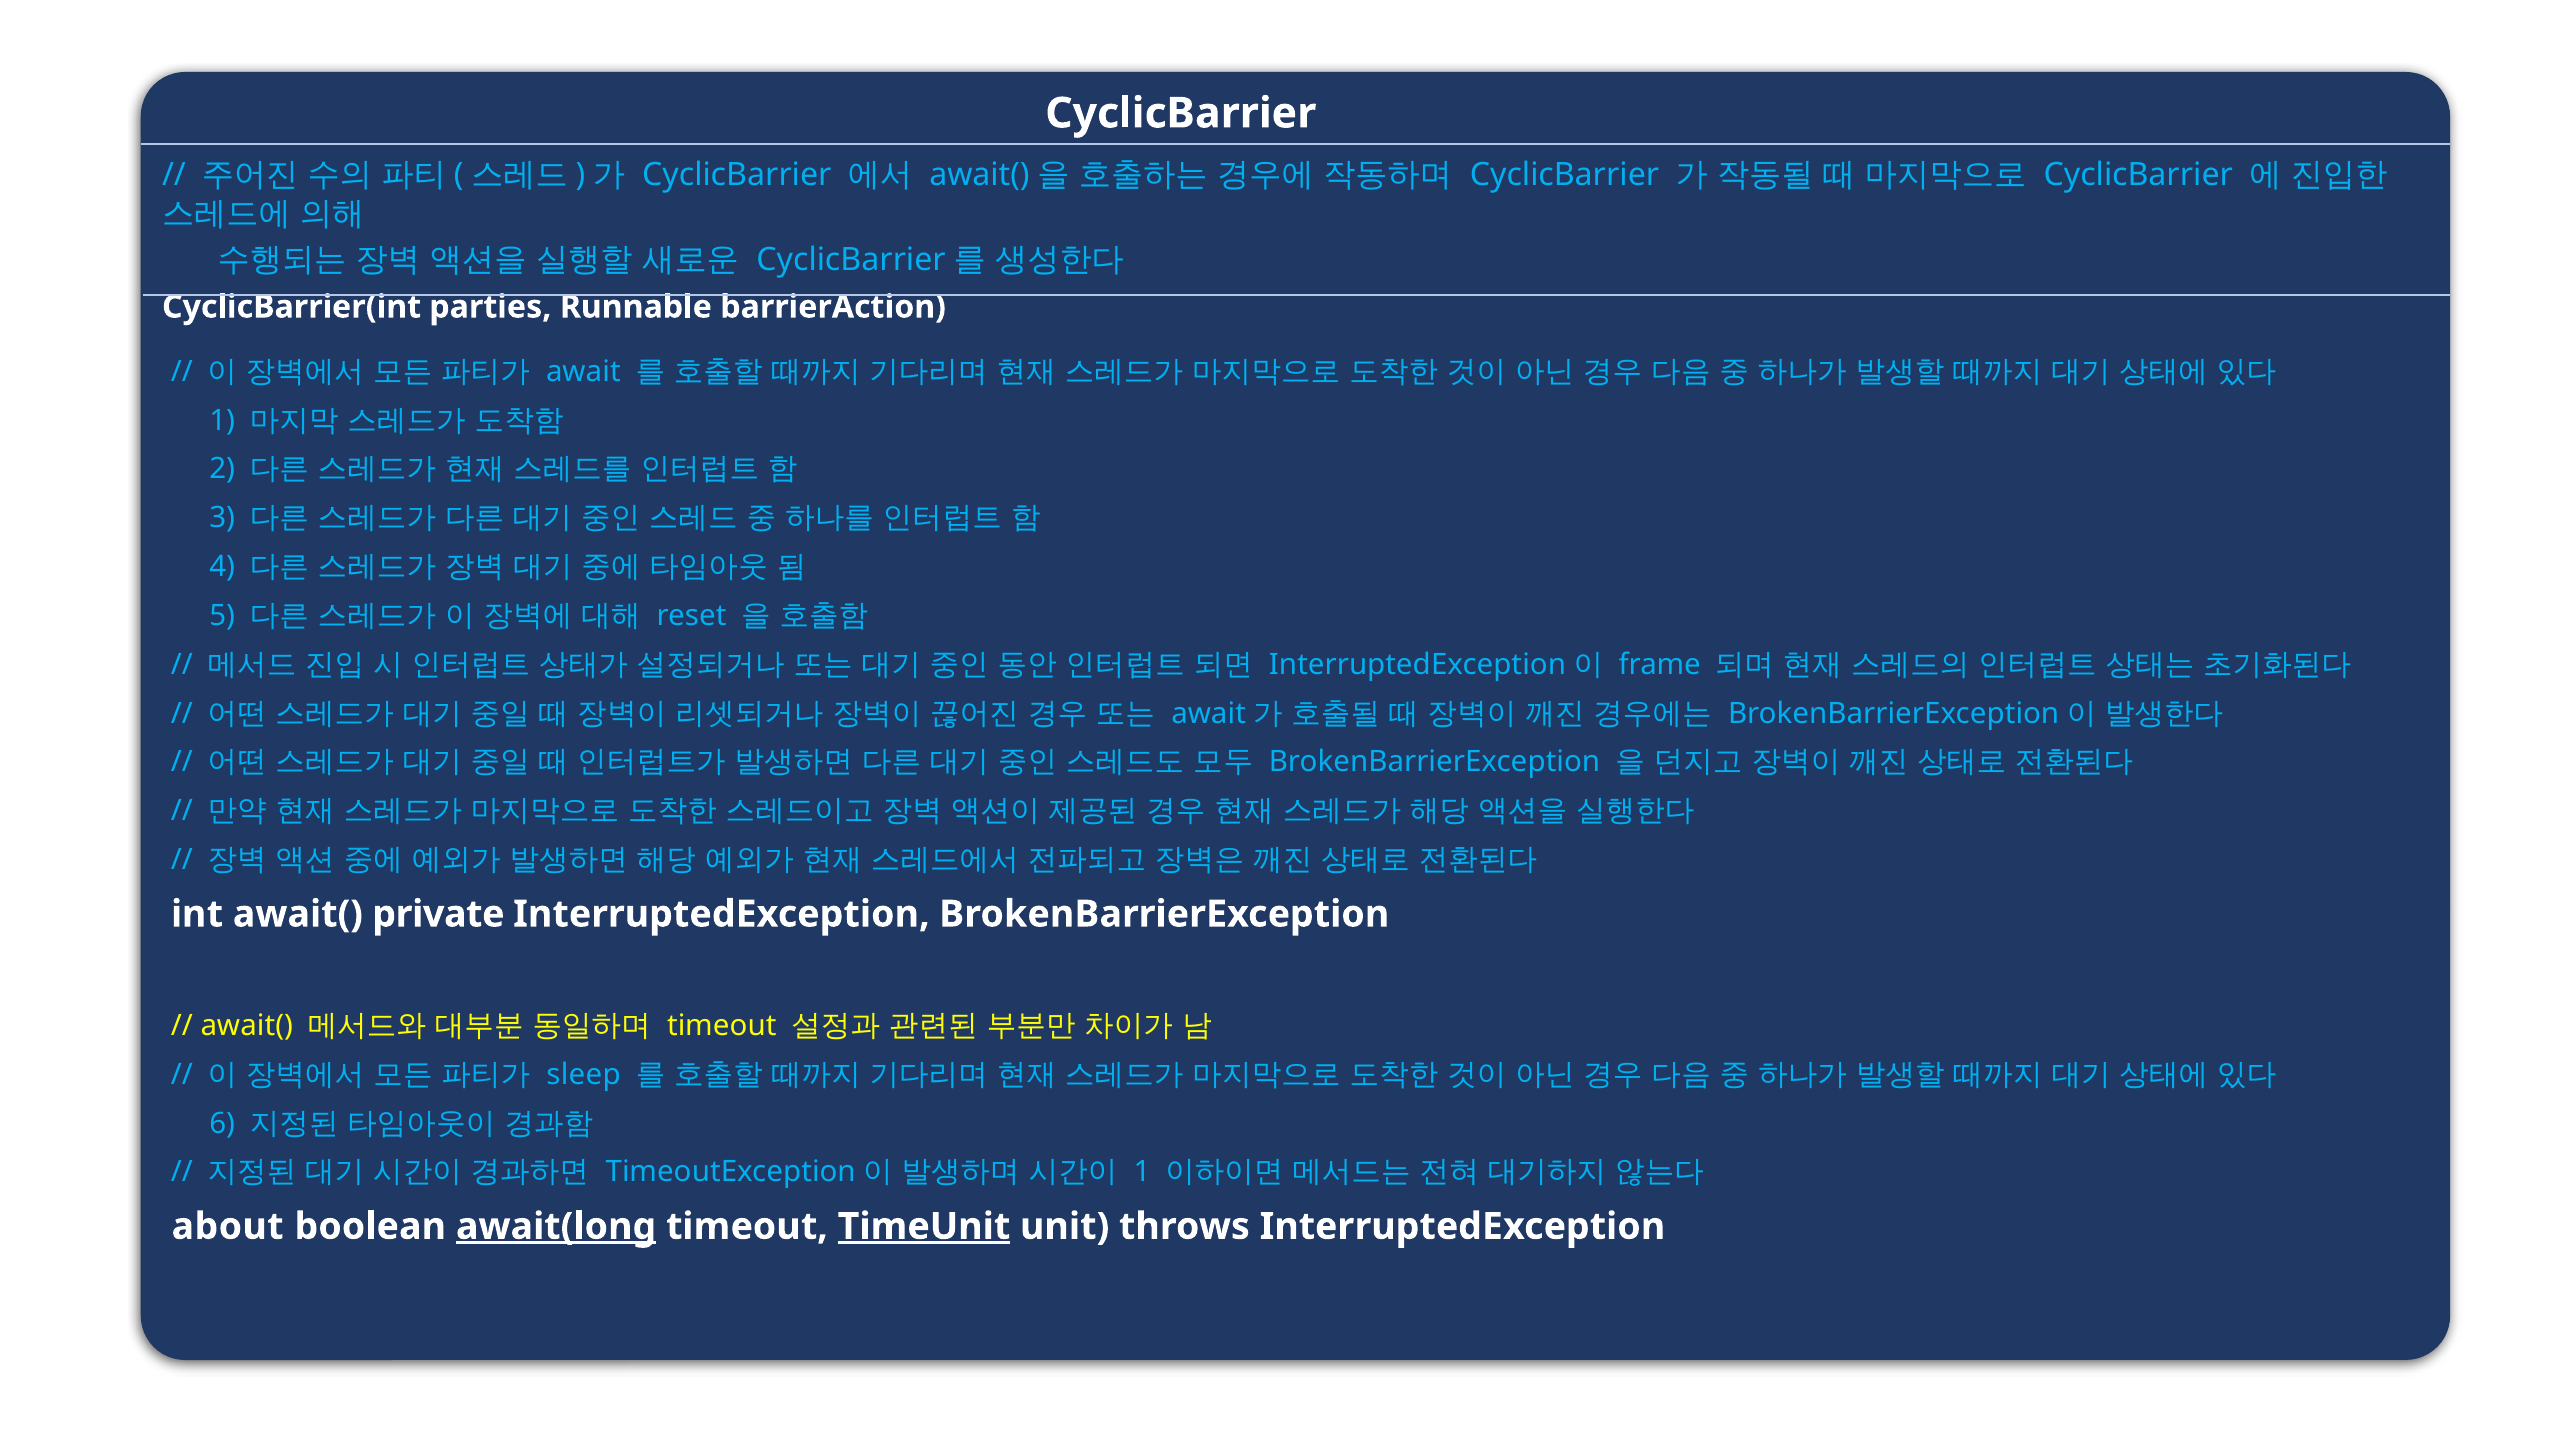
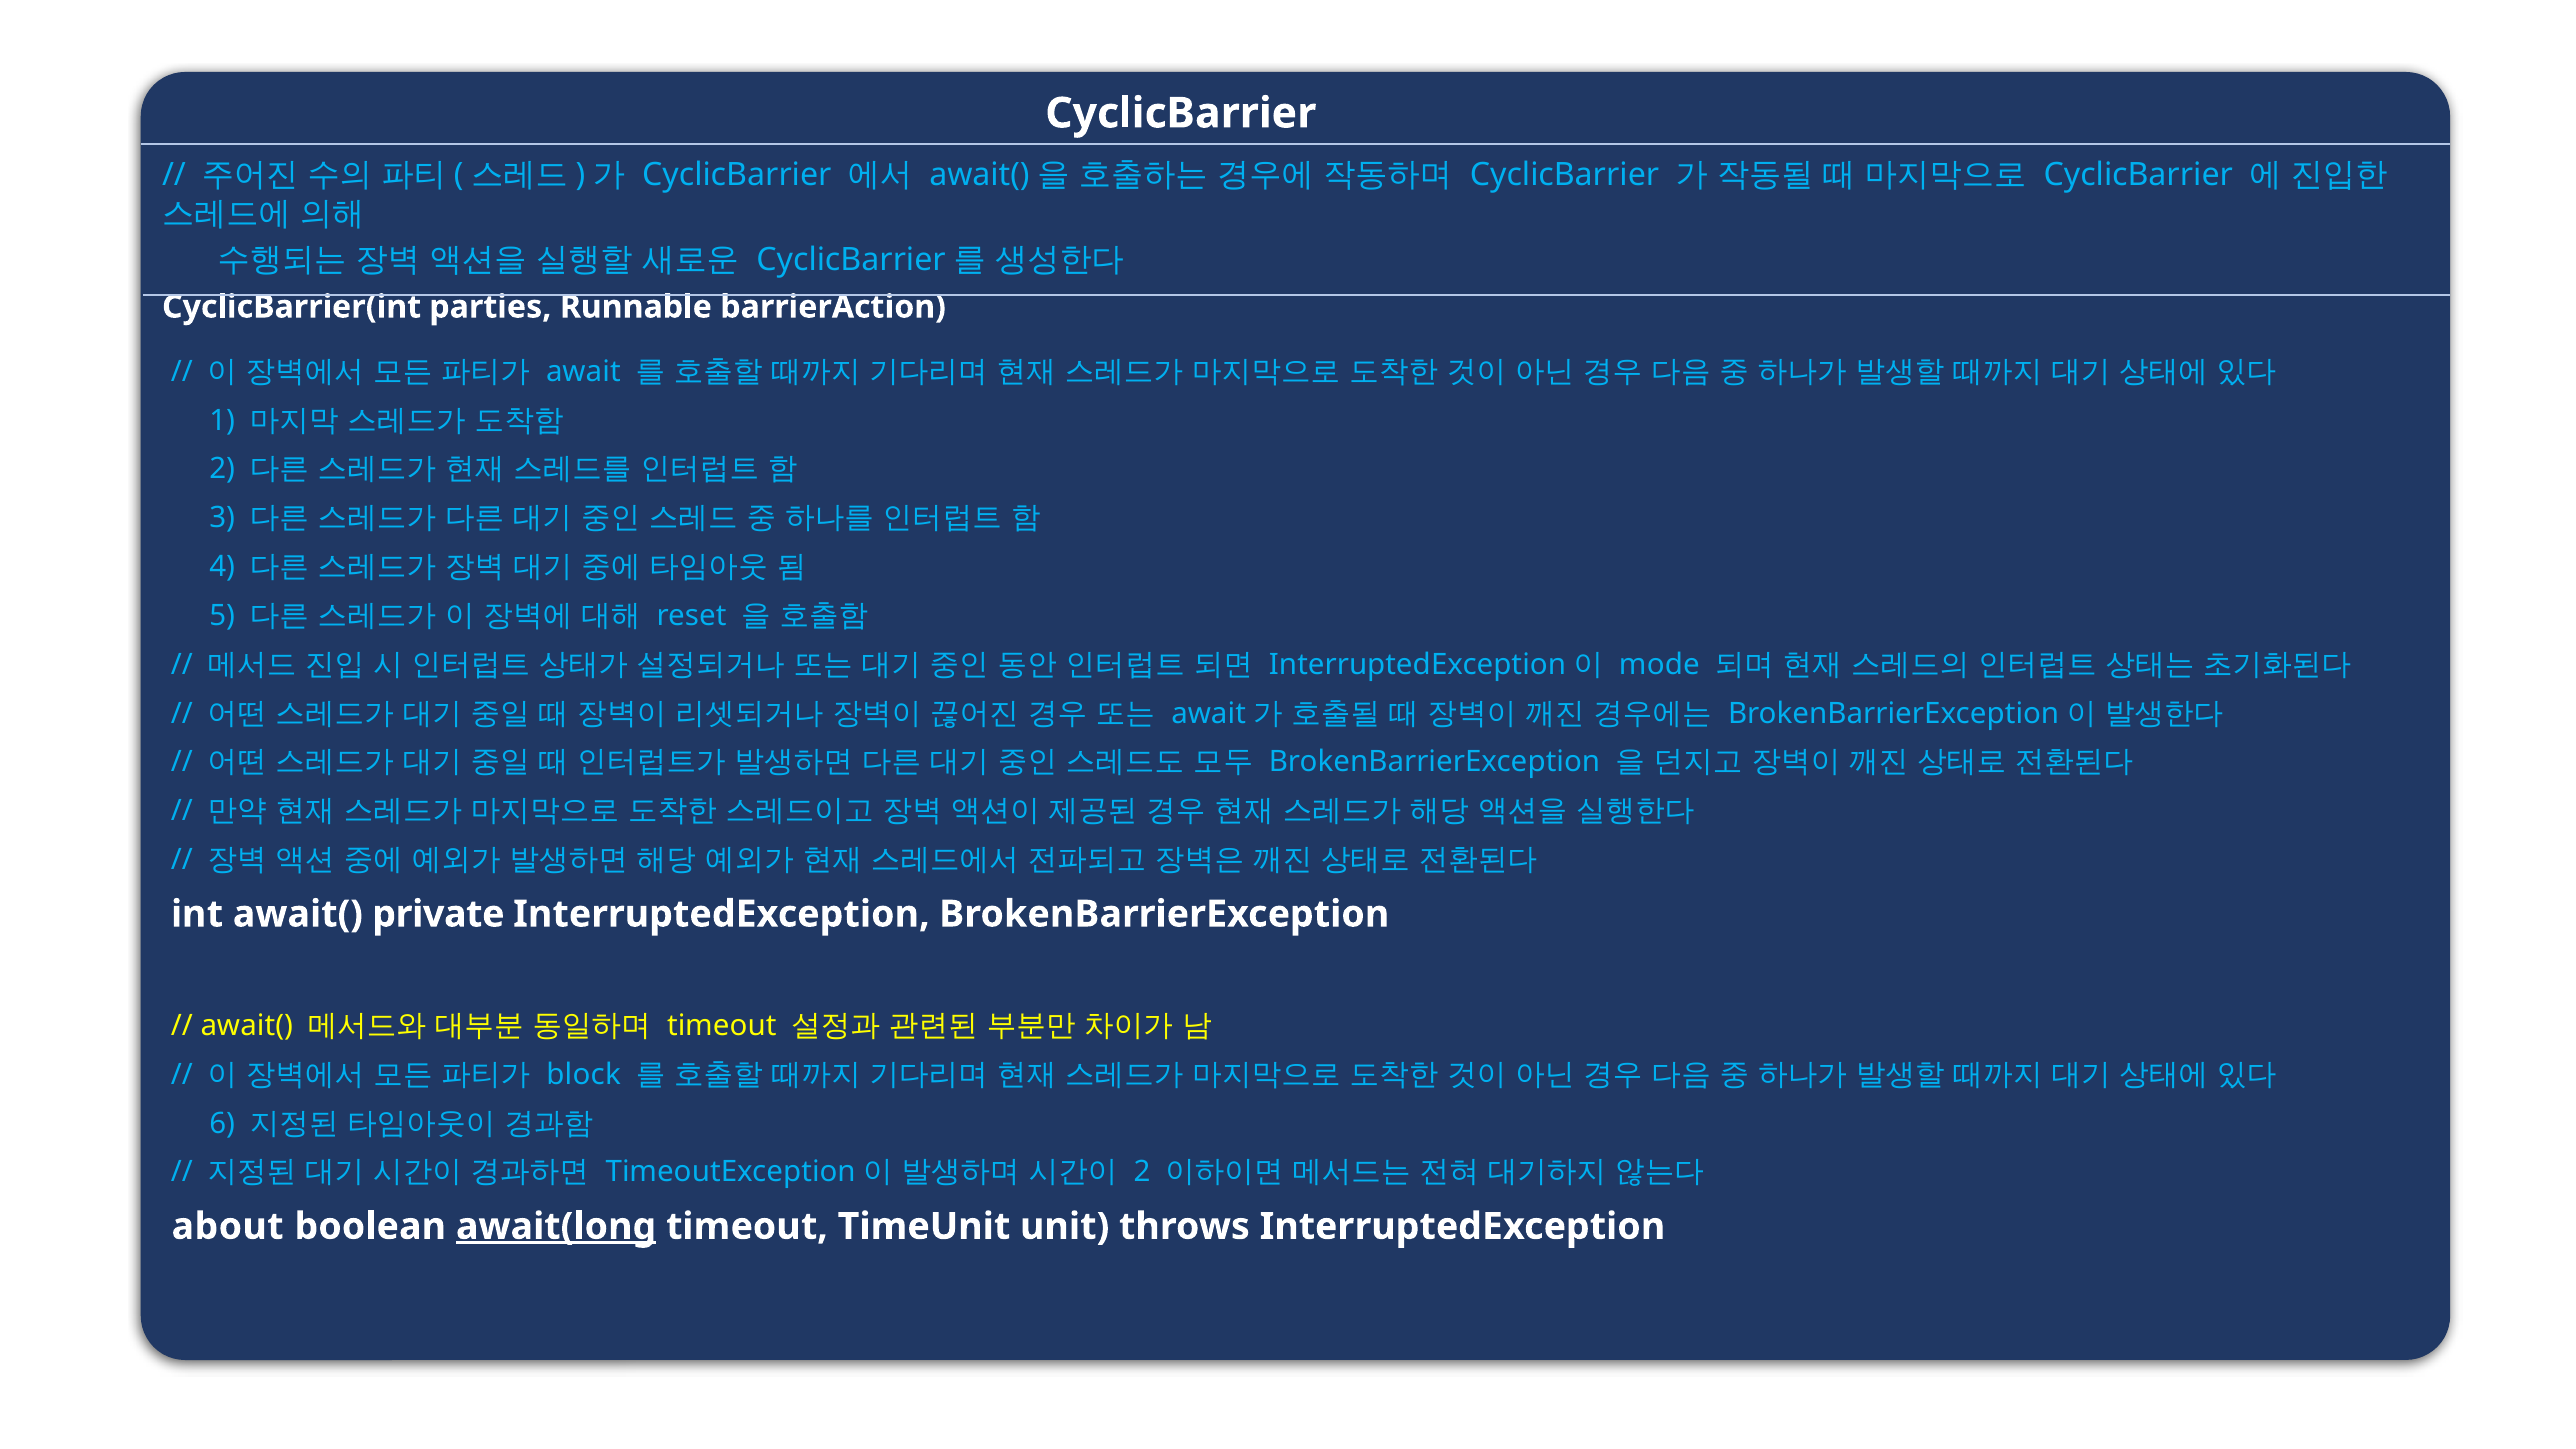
frame: frame -> mode (1659, 665)
sleep: sleep -> block (584, 1075)
1: 1 -> 2 (1142, 1172)
TimeUnit underline: present -> none (924, 1226)
